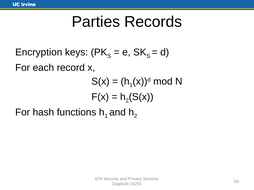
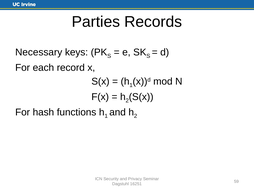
Encryption: Encryption -> Necessary (39, 52)
